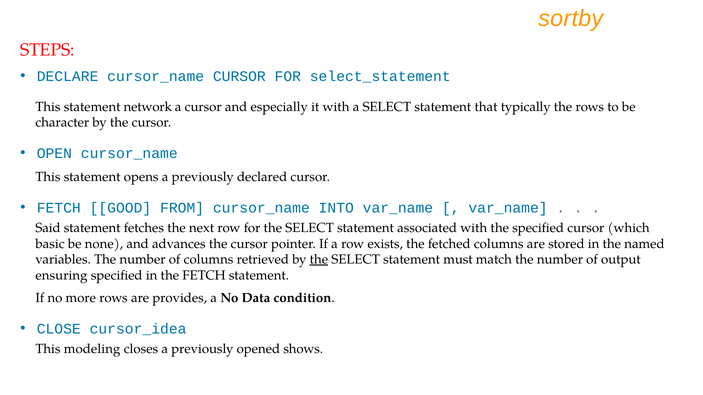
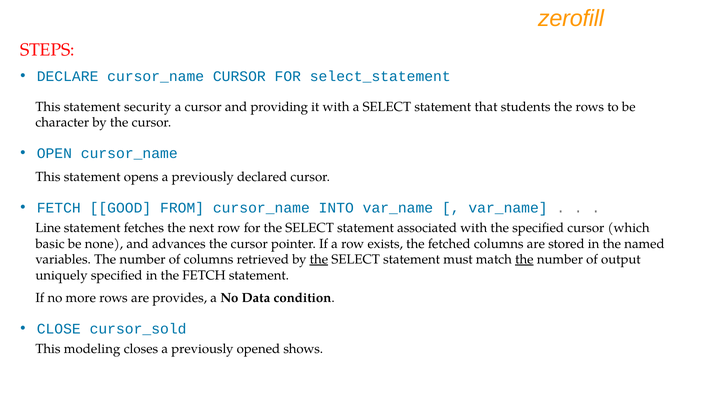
sortby: sortby -> zerofill (571, 18)
network: network -> security (148, 107)
especially: especially -> providing (279, 107)
typically: typically -> students (526, 107)
Said: Said -> Line (48, 228)
the underline: none -> present (524, 260)
ensuring: ensuring -> uniquely (62, 276)
cursor_idea: cursor_idea -> cursor_sold (138, 329)
